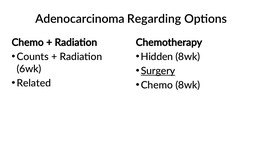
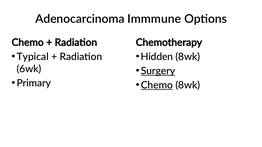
Regarding: Regarding -> Immmune (154, 19)
Counts: Counts -> Typical (33, 57)
Related: Related -> Primary (34, 83)
Chemo underline: none -> present (157, 85)
